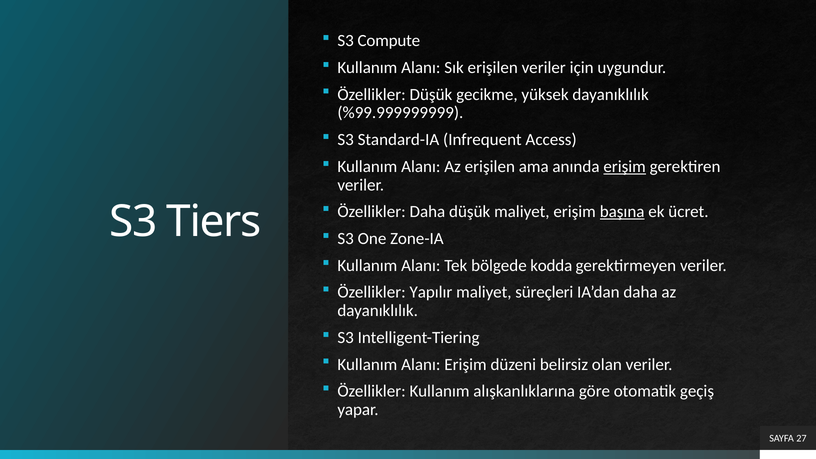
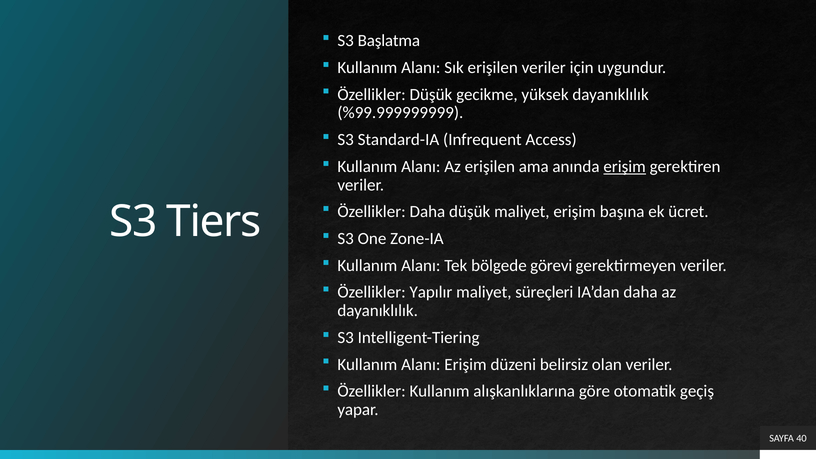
Compute: Compute -> Başlatma (389, 41)
başına underline: present -> none (622, 212)
kodda: kodda -> görevi (551, 265)
27: 27 -> 40 (801, 438)
